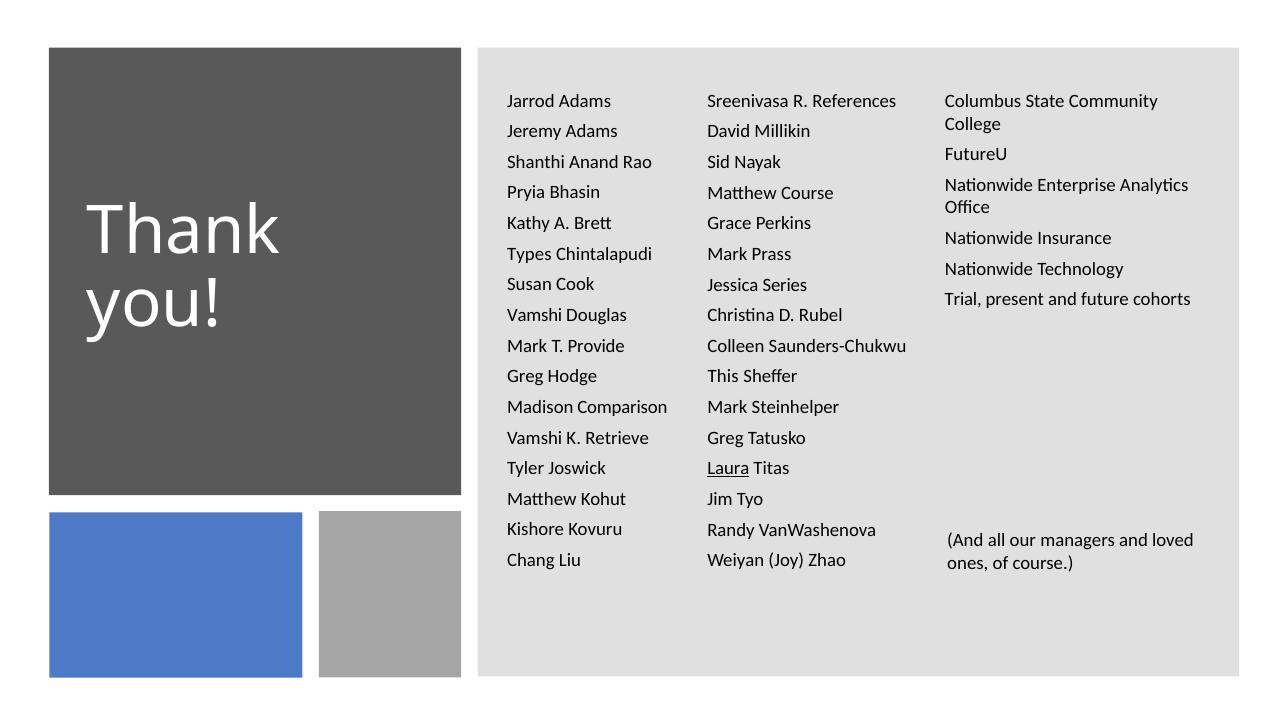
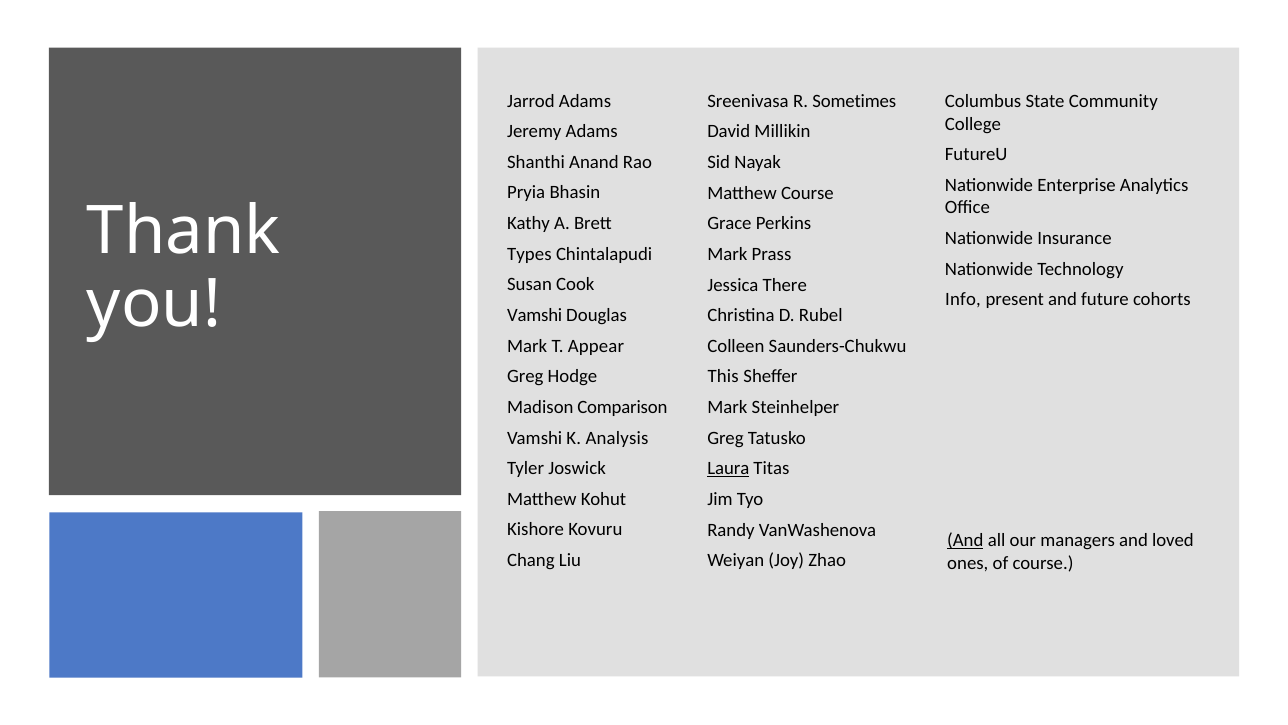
References: References -> Sometimes (854, 101)
Series: Series -> There (785, 285)
Trial: Trial -> Info (963, 299)
Provide: Provide -> Appear (596, 346)
Retrieve: Retrieve -> Analysis (617, 438)
And underline: none -> present (965, 540)
